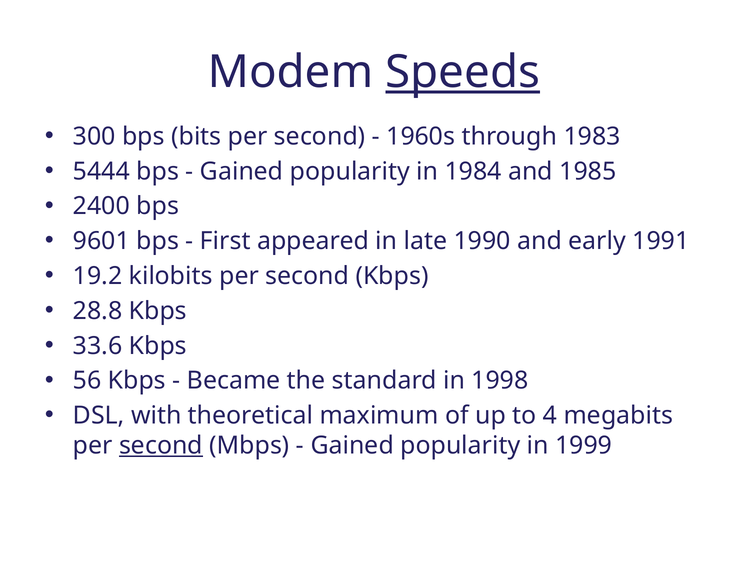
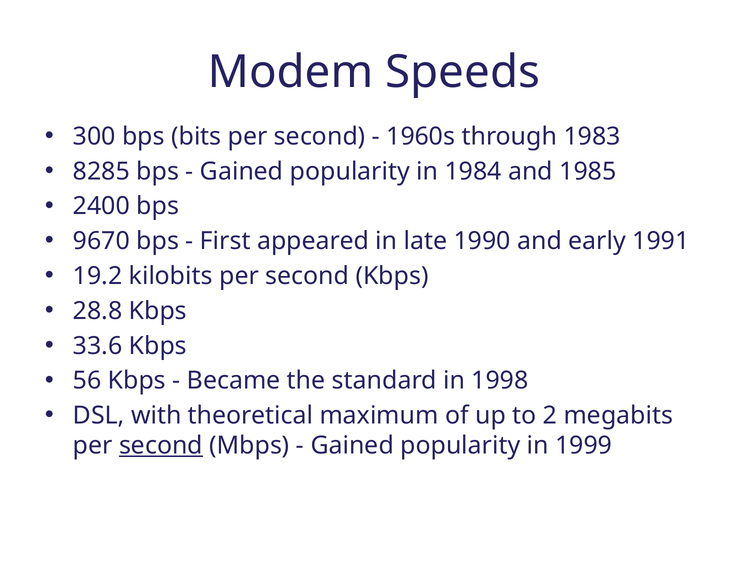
Speeds underline: present -> none (463, 72)
5444: 5444 -> 8285 (101, 171)
9601: 9601 -> 9670 (101, 241)
4: 4 -> 2 (550, 416)
